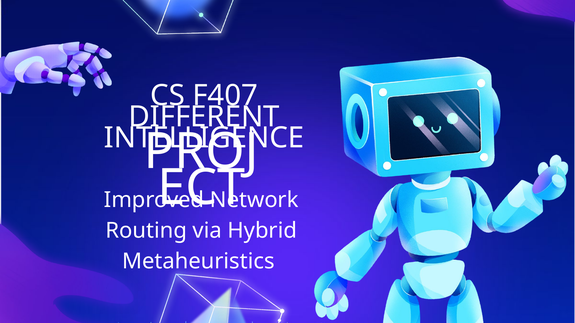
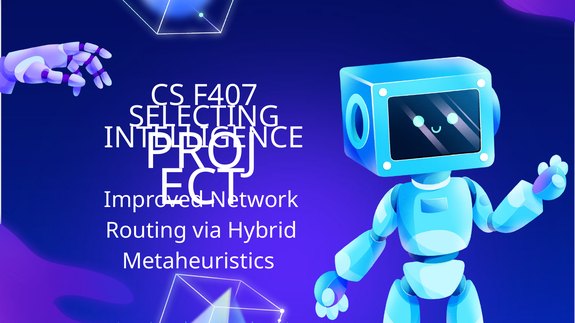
DIFFERENT: DIFFERENT -> SELECTING (204, 117)
